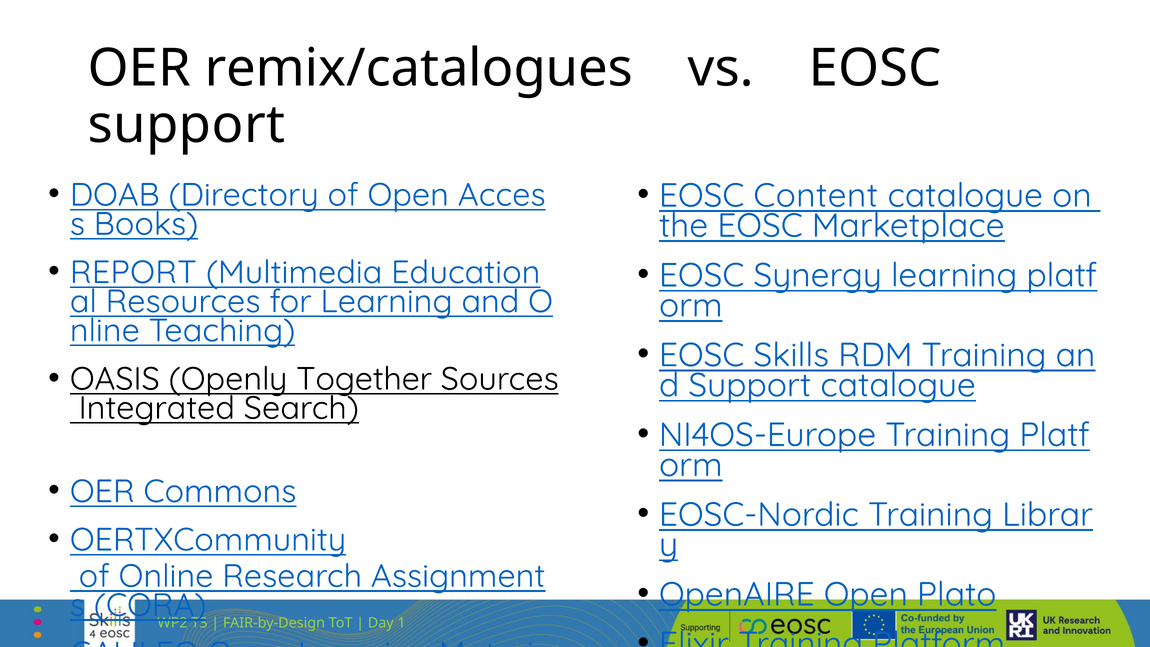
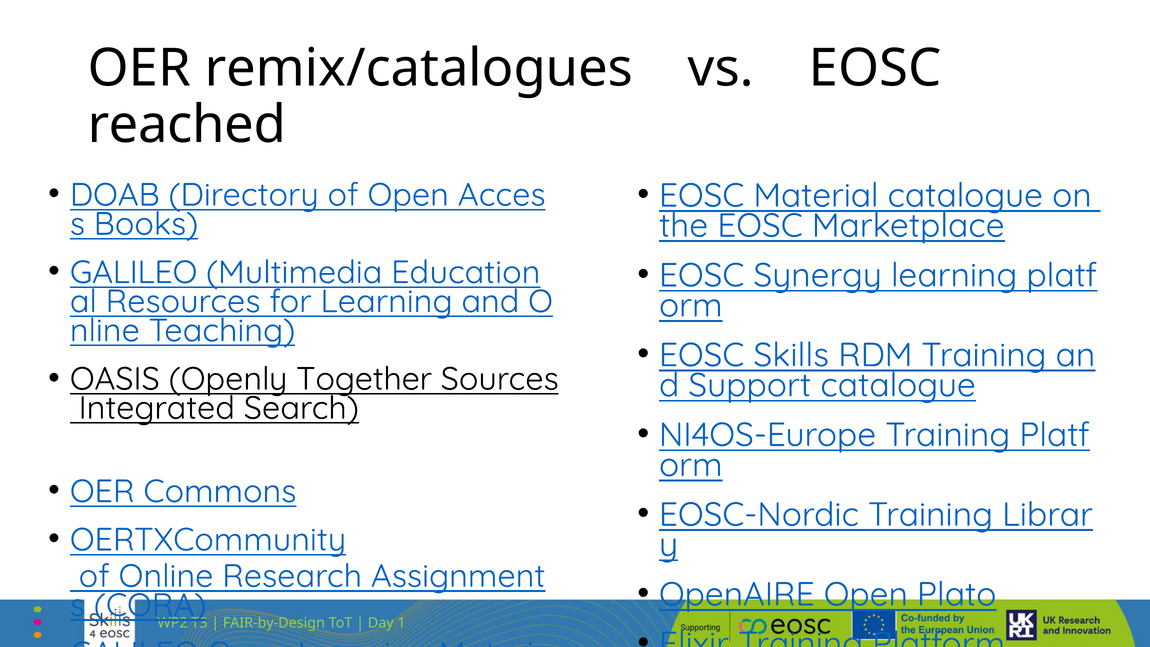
support: support -> reached (187, 125)
Content: Content -> Material (816, 196)
REPORT: REPORT -> GALILEO (134, 272)
